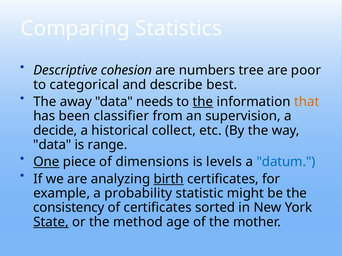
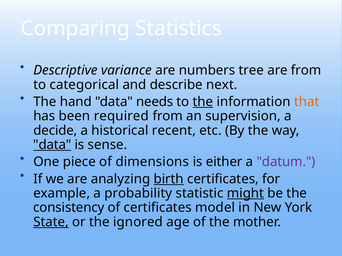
cohesion: cohesion -> variance (126, 70)
are poor: poor -> from (306, 70)
best: best -> next (222, 85)
away: away -> hand (76, 102)
classifier: classifier -> required (121, 116)
collect: collect -> recent (174, 131)
data underline: none -> present (52, 145)
range: range -> sense (107, 145)
One underline: present -> none (46, 162)
levels: levels -> either (224, 162)
datum colour: blue -> purple (286, 162)
might underline: none -> present (245, 194)
sorted: sorted -> model (215, 208)
method: method -> ignored (138, 222)
